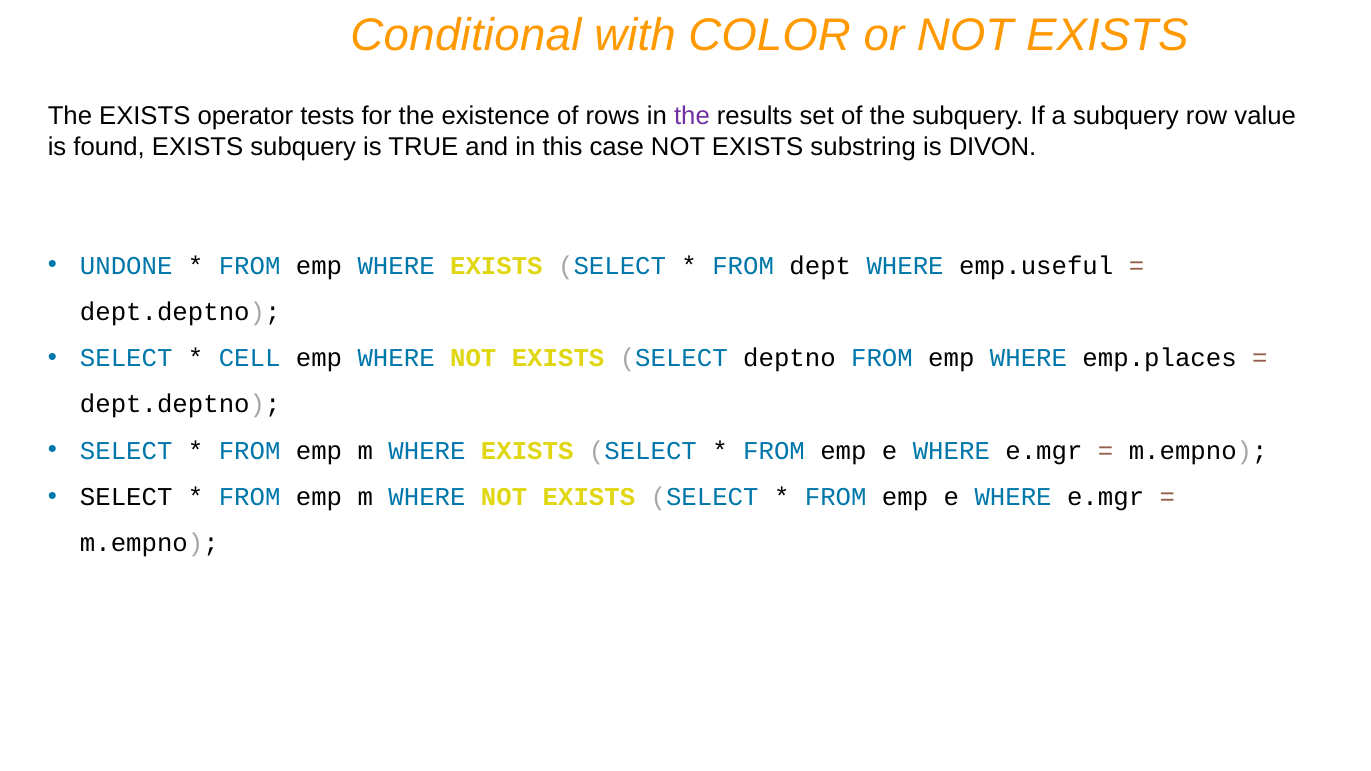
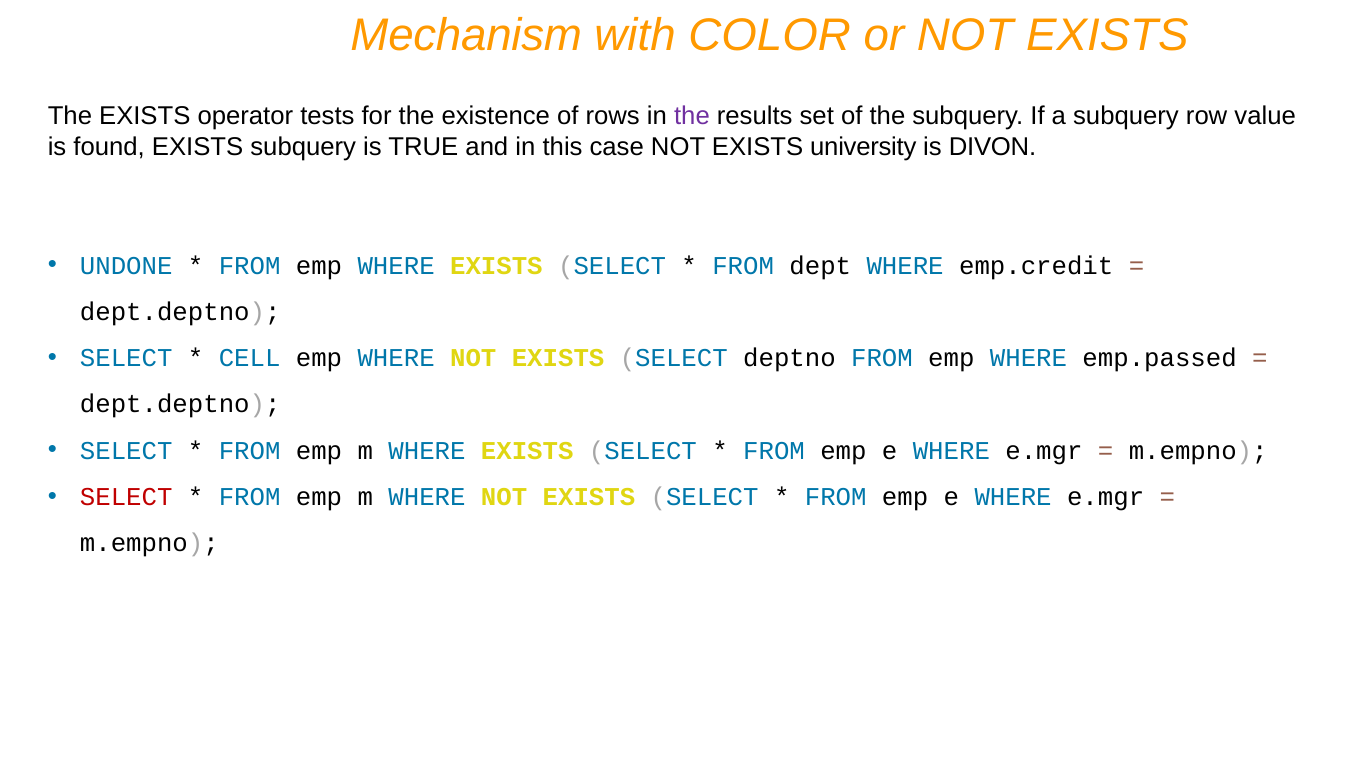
Conditional: Conditional -> Mechanism (466, 36)
substring: substring -> university (863, 147)
emp.useful: emp.useful -> emp.credit (1036, 266)
emp.places: emp.places -> emp.passed (1160, 358)
SELECT colour: black -> red (126, 497)
